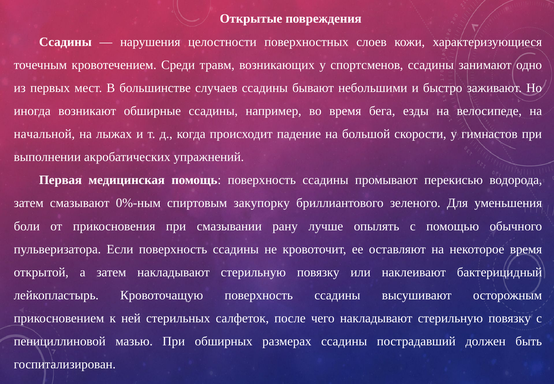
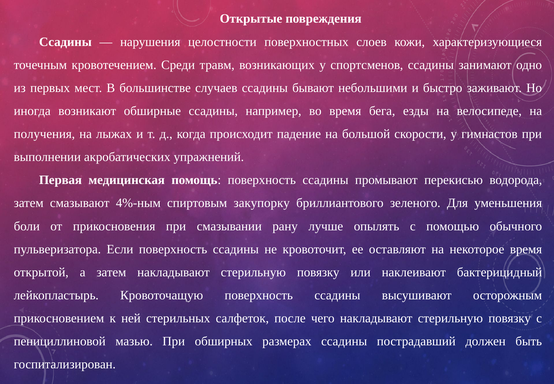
начальной: начальной -> получения (44, 134)
0%-ным: 0%-ным -> 4%-ным (138, 203)
